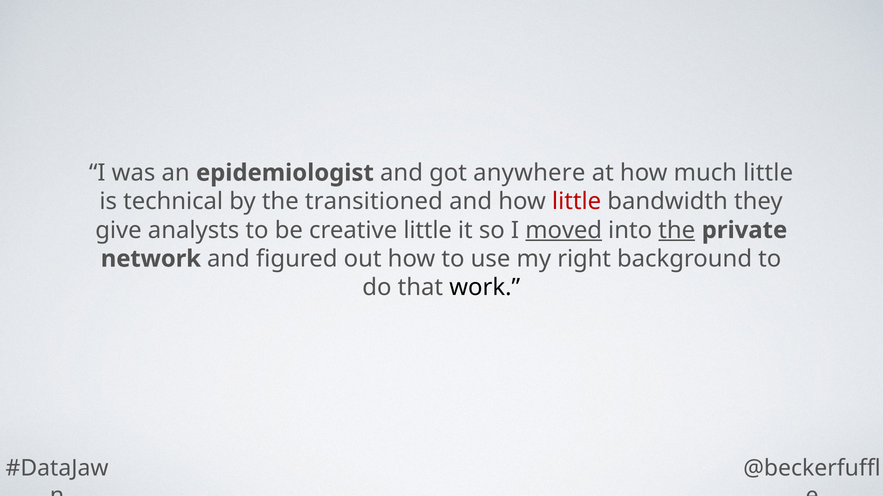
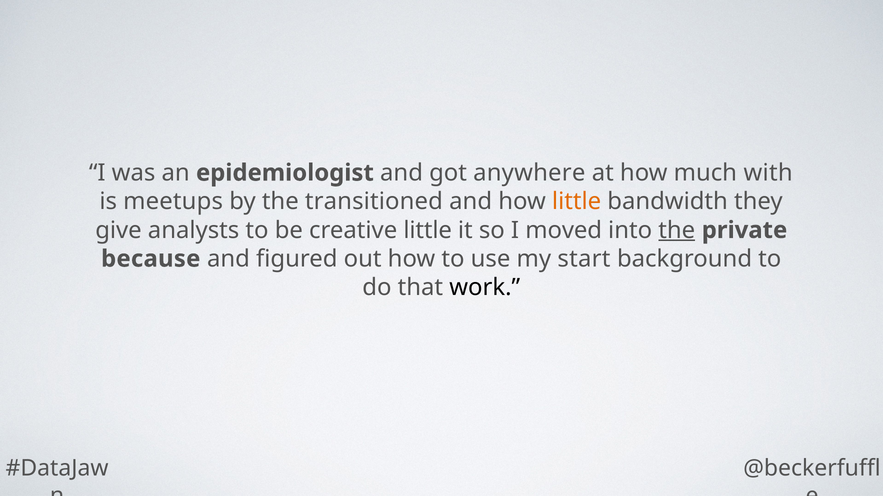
much little: little -> with (768, 173)
technical: technical -> meetups (173, 202)
little colour: red -> orange (577, 202)
moved underline: present -> none (564, 230)
network: network -> because (151, 259)
right: right -> start (584, 259)
